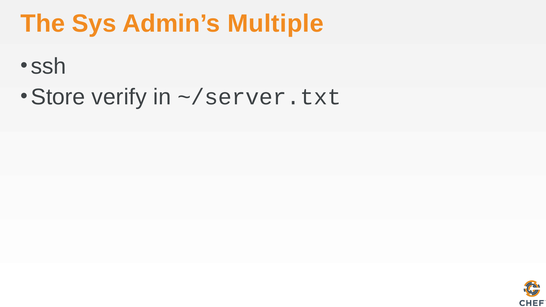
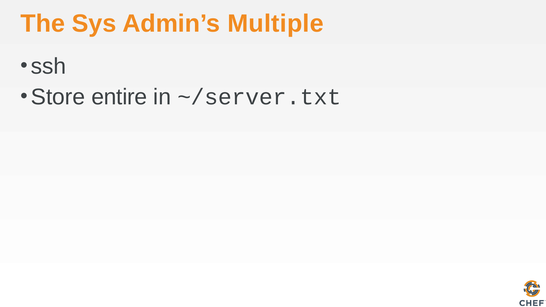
verify: verify -> entire (119, 97)
